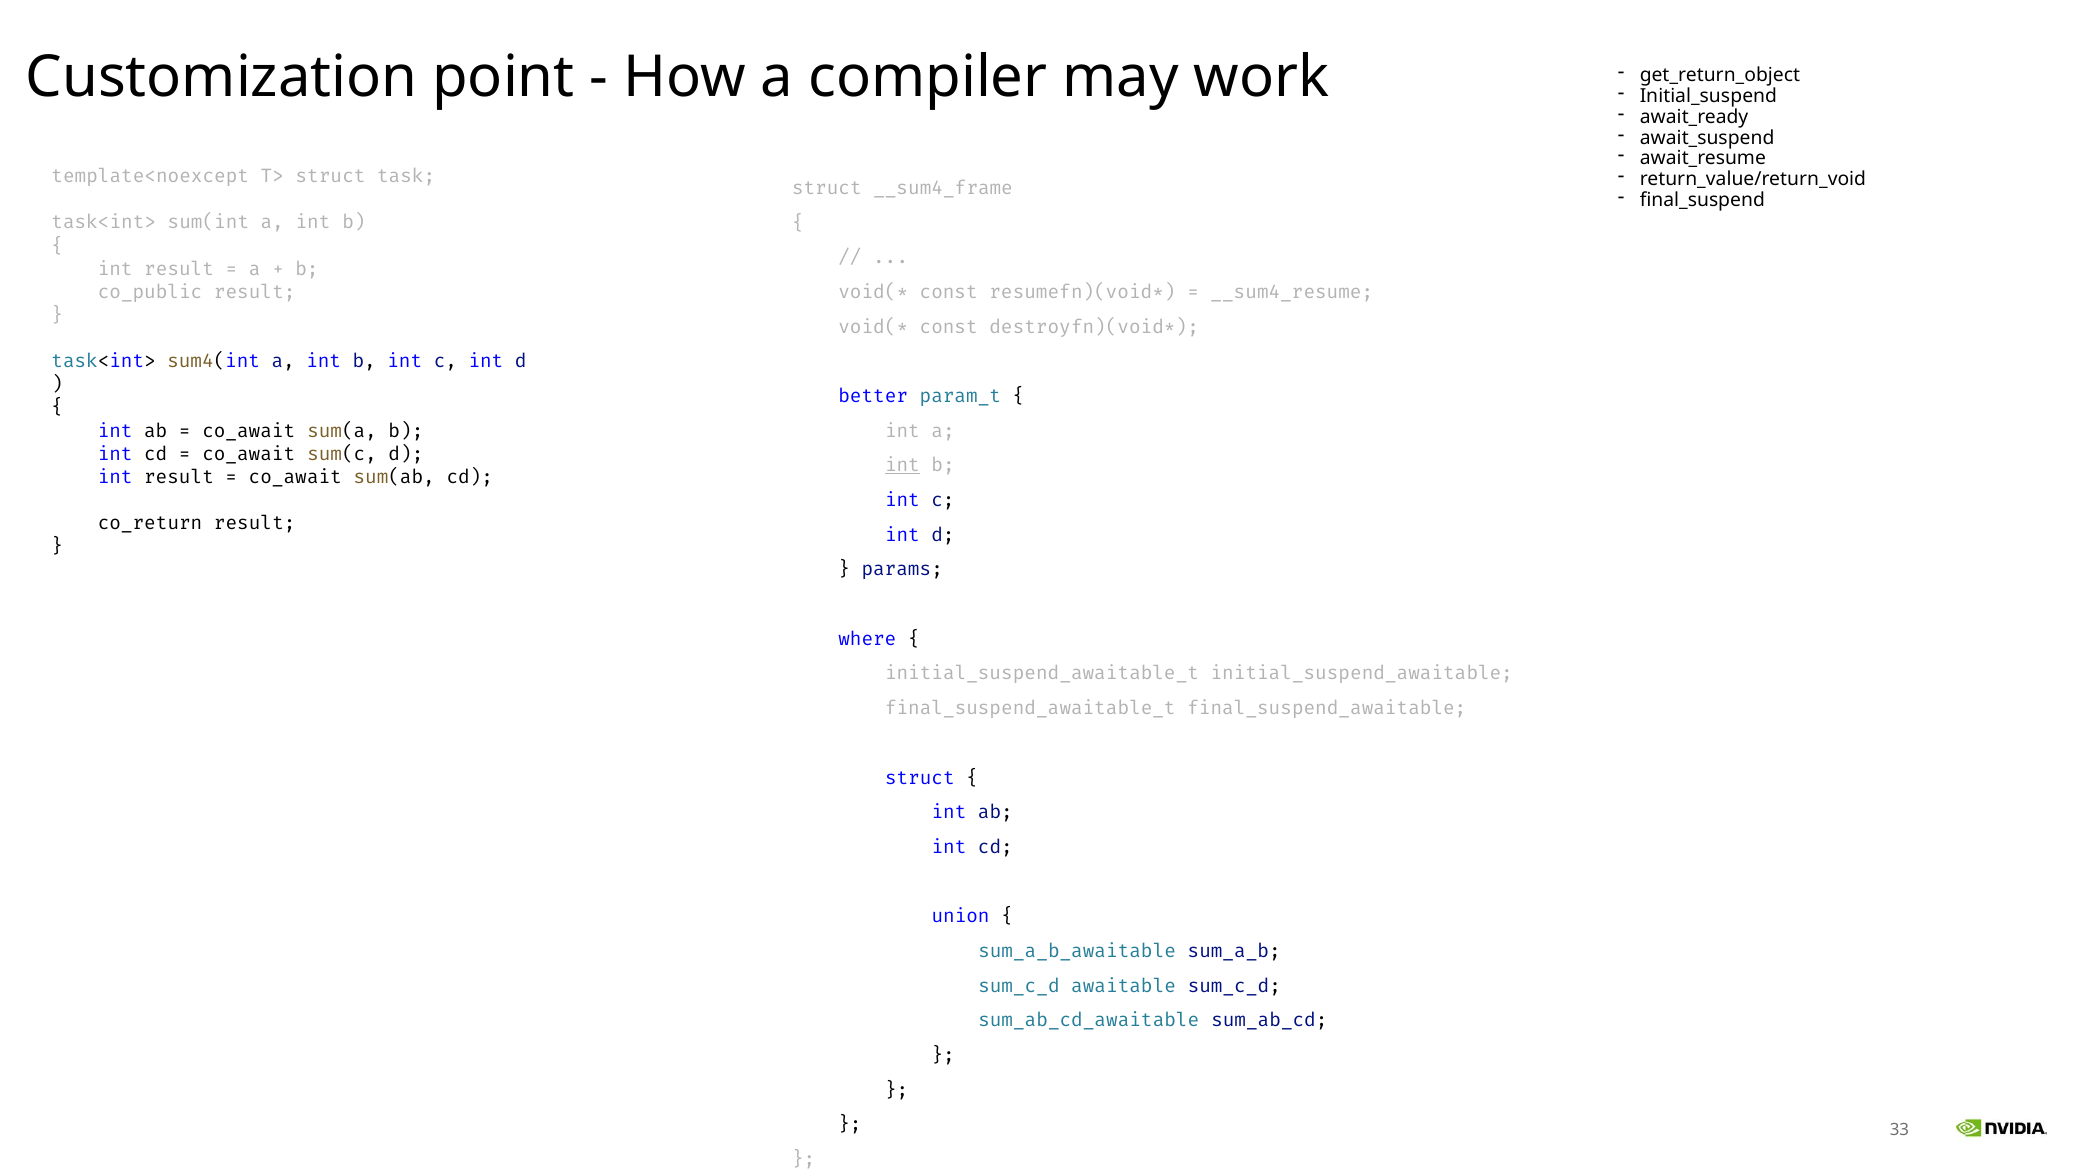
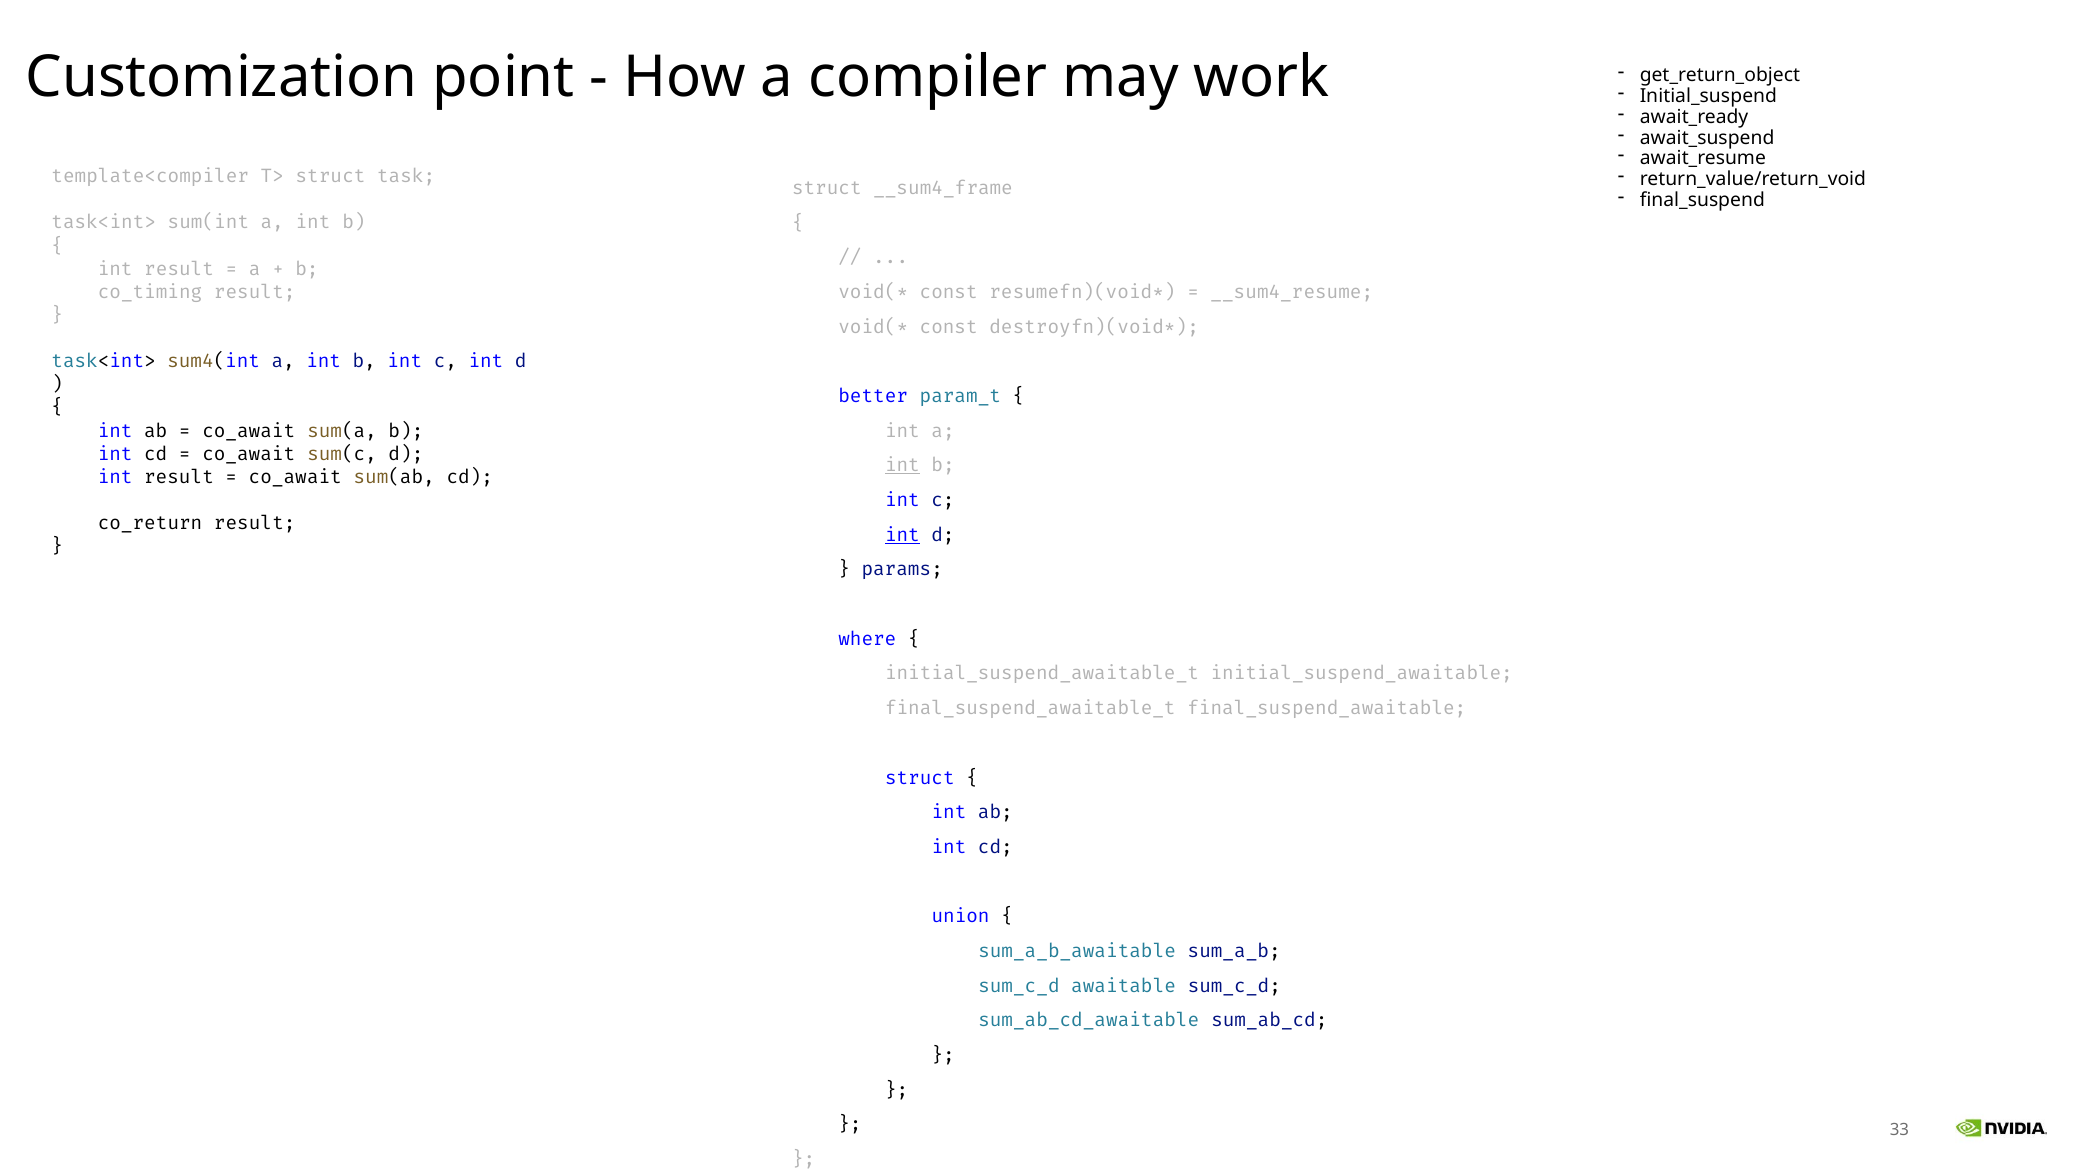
template<noexcept: template<noexcept -> template<compiler (150, 176)
co_public: co_public -> co_timing (150, 292)
int underline: none -> present (902, 535)
